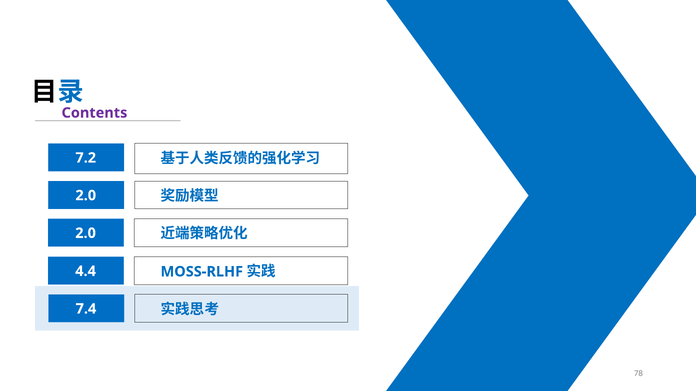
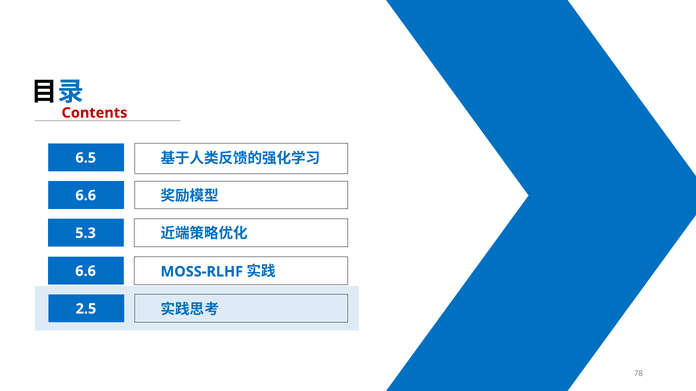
Contents colour: purple -> red (94, 113)
7.2: 7.2 -> 6.5 (86, 158)
2.0: 2.0 -> 6.6 (86, 196)
2.0: 2.0 -> 5.3 (86, 233)
4.4: 4.4 -> 6.6 (86, 271)
7.4: 7.4 -> 2.5 (86, 309)
